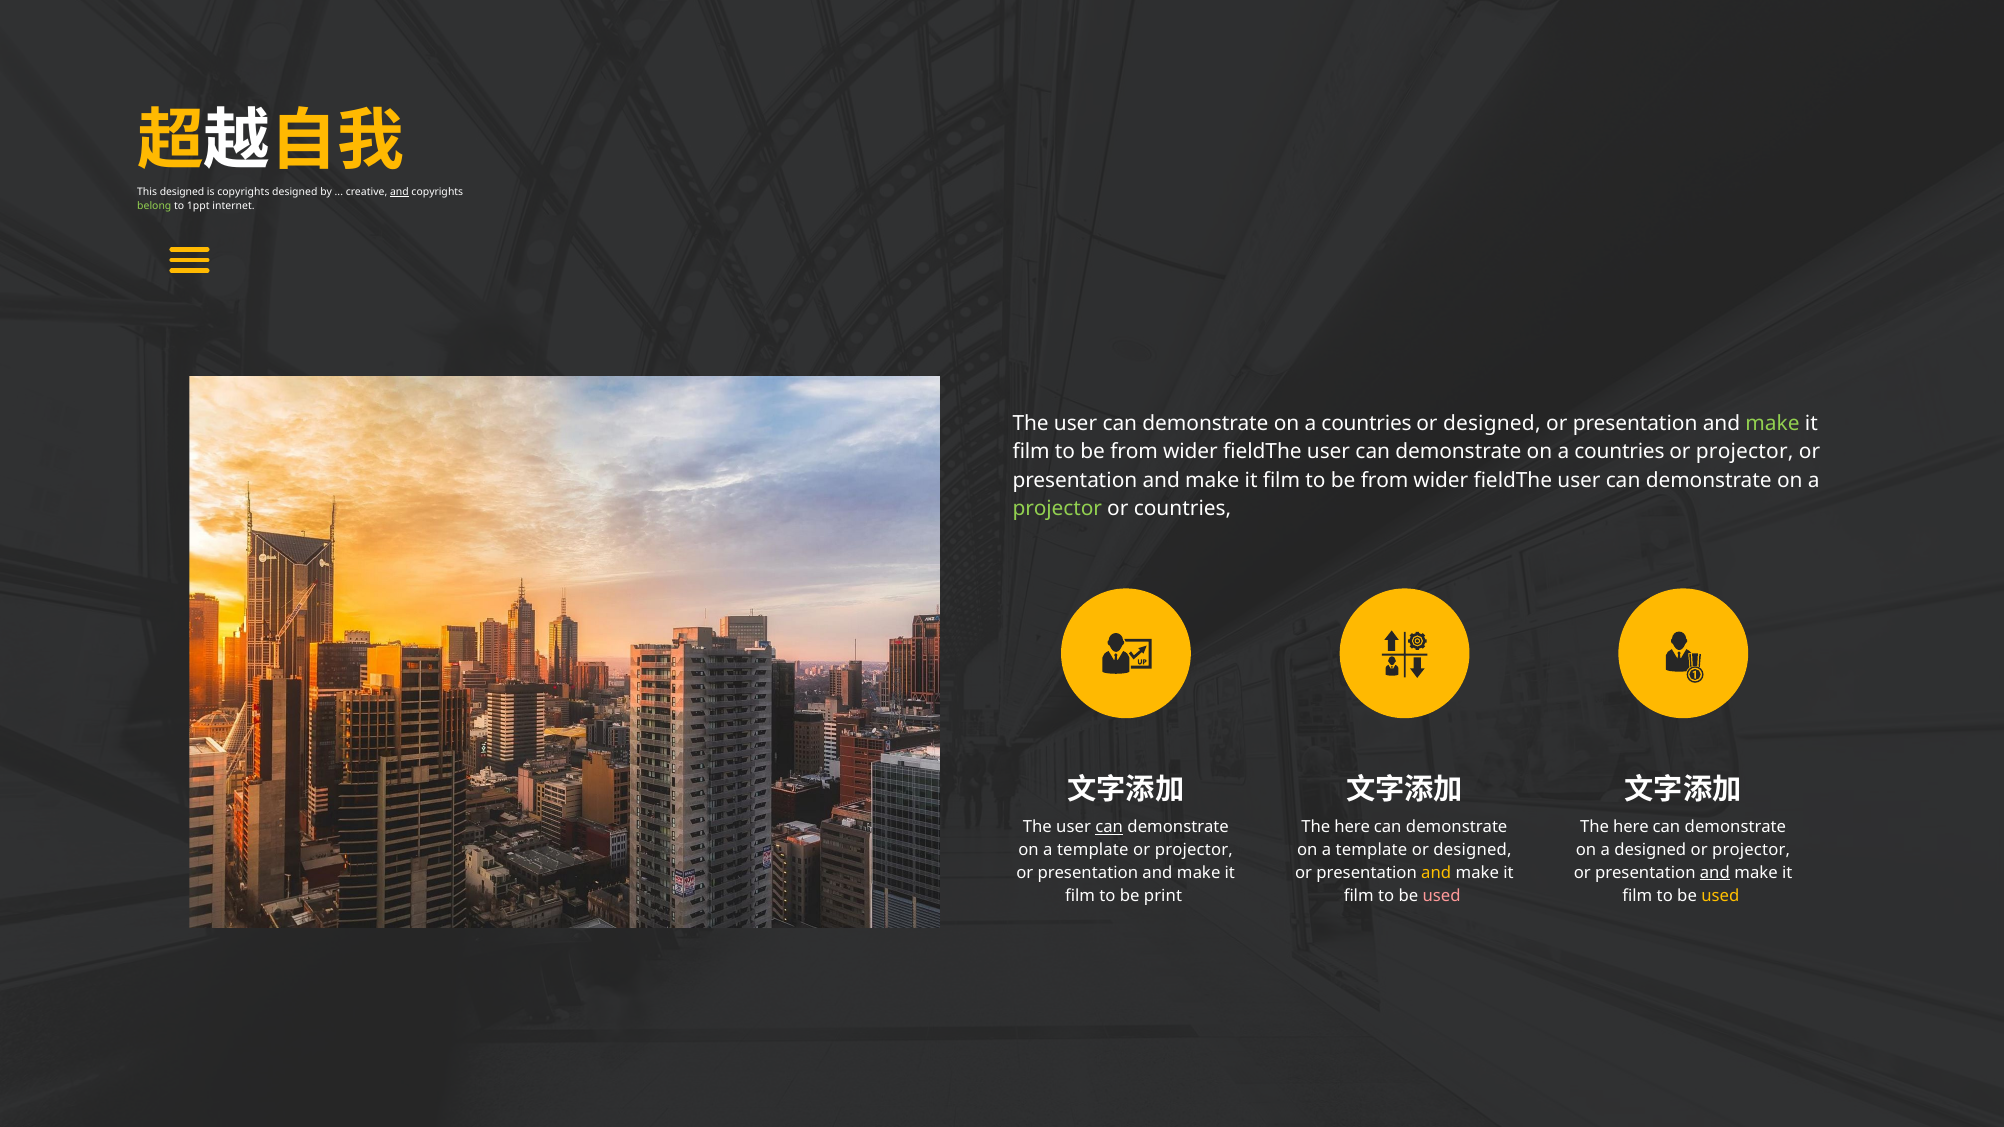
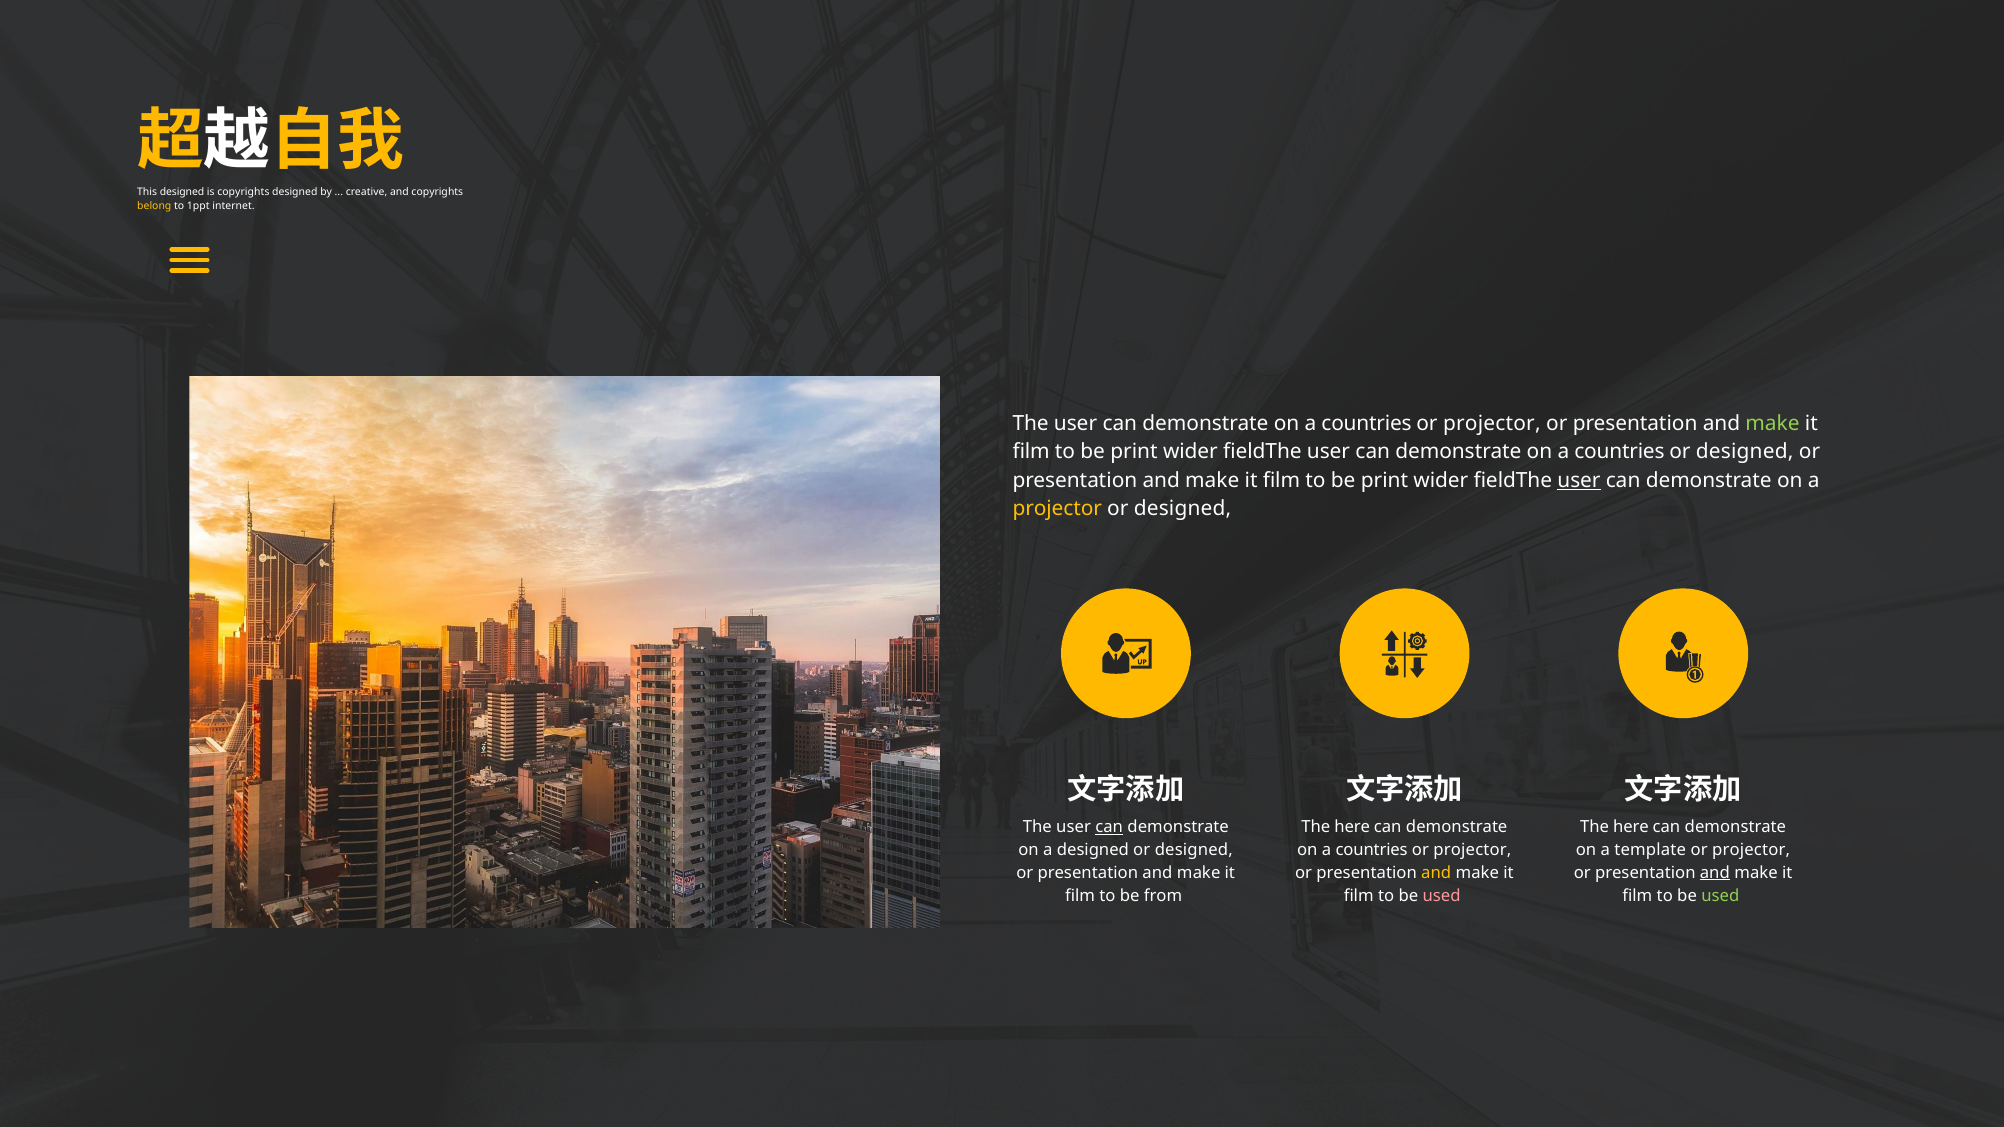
and underline: present -> none (399, 192)
belong colour: light green -> yellow (154, 207)
designed: designed -> projector (1492, 423)
from: from -> print (1134, 452)
projector: projector -> designed (1745, 452)
from: from -> print (1384, 480)
user underline: none -> present (1579, 480)
projector colour: light green -> yellow (1057, 509)
countries: countries -> designed (1182, 509)
template: template -> designed (1093, 850)
projector: projector -> designed (1194, 850)
template: template -> countries (1372, 850)
designed: designed -> projector (1472, 850)
a designed: designed -> template (1650, 850)
print: print -> from (1163, 896)
used colour: yellow -> light green (1720, 896)
